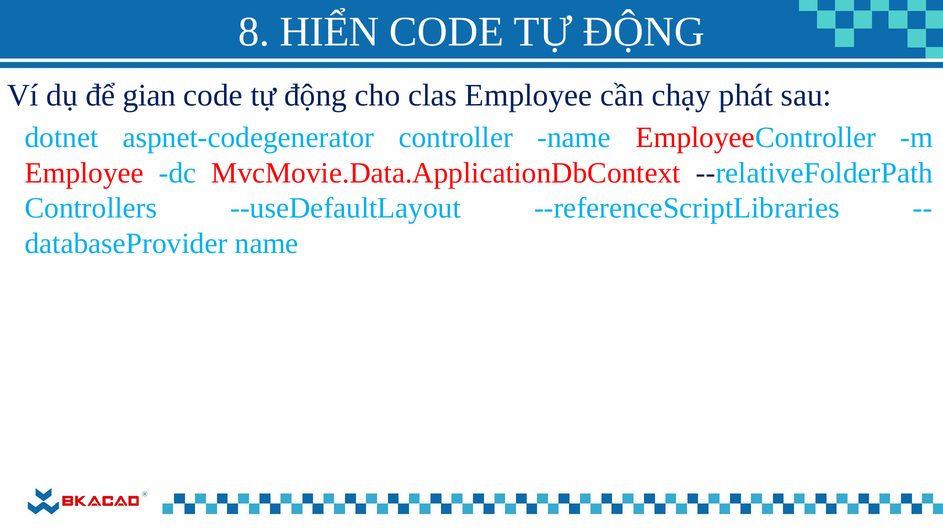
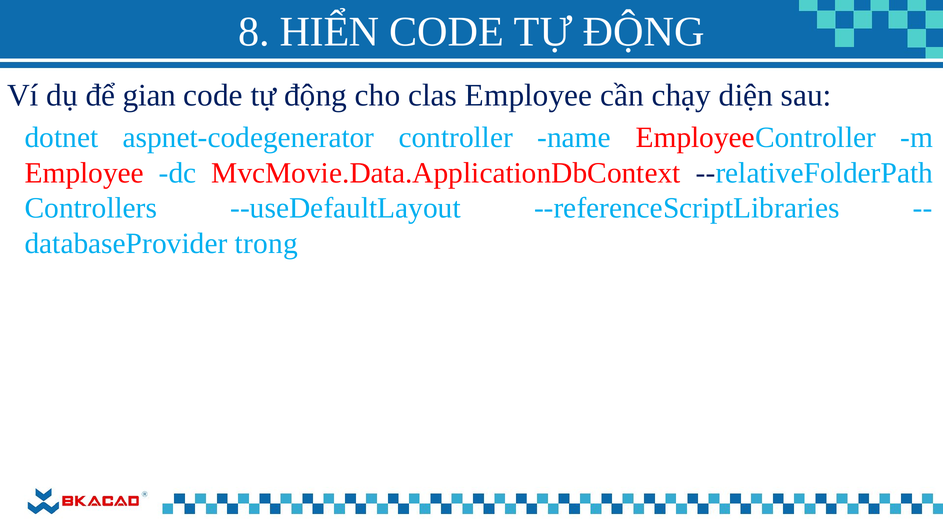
phát: phát -> diện (746, 95)
name: name -> trong (266, 244)
